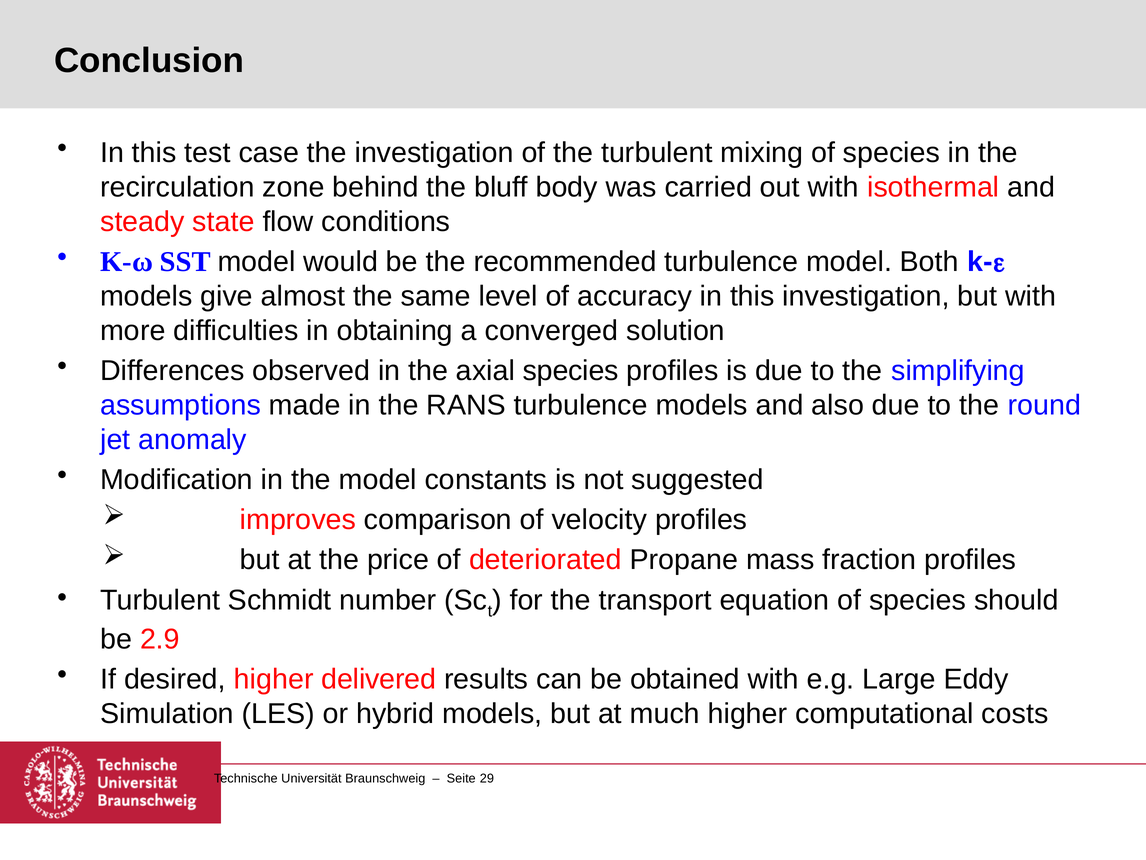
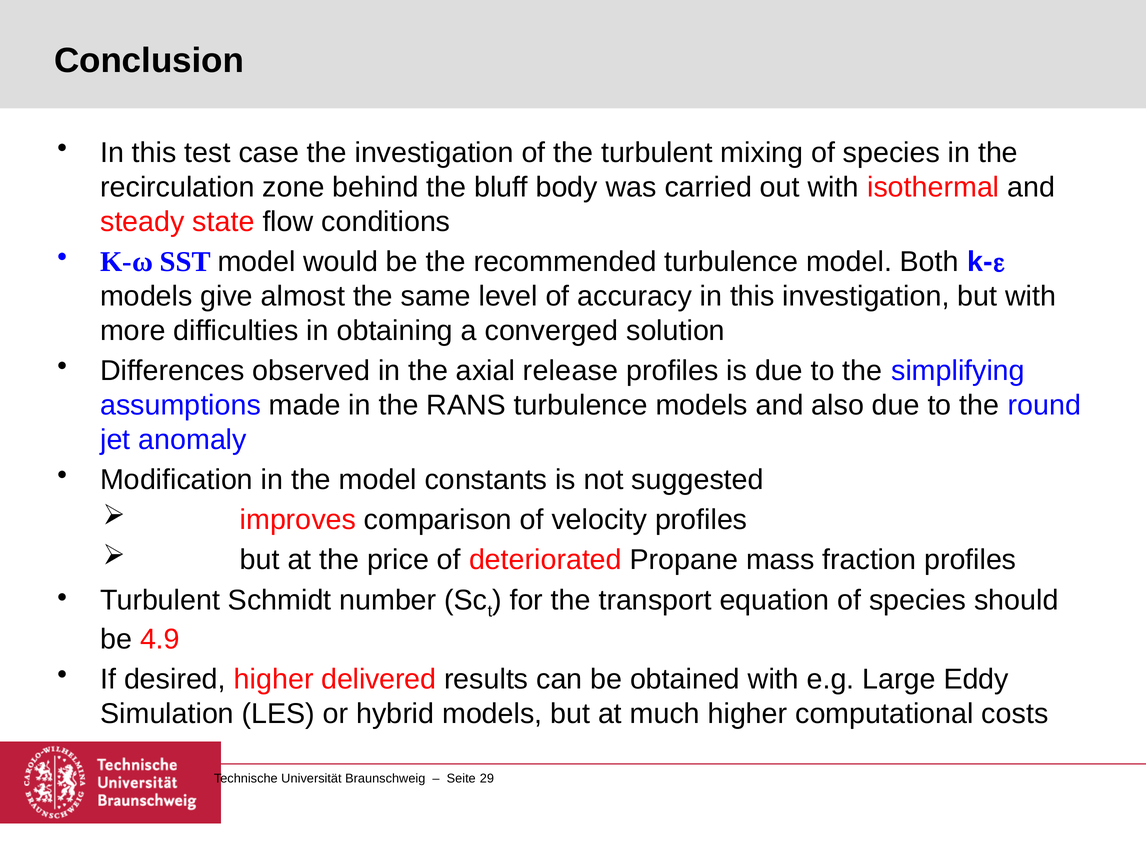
axial species: species -> release (571, 371)
2.9: 2.9 -> 4.9 (160, 639)
